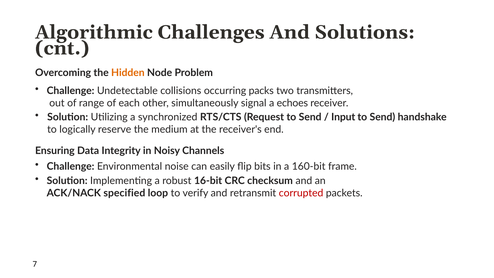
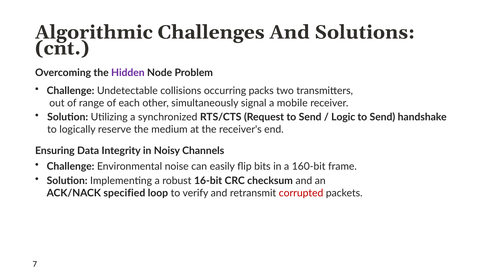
Hidden colour: orange -> purple (128, 73)
echoes: echoes -> mobile (292, 103)
Input: Input -> Logic (343, 117)
